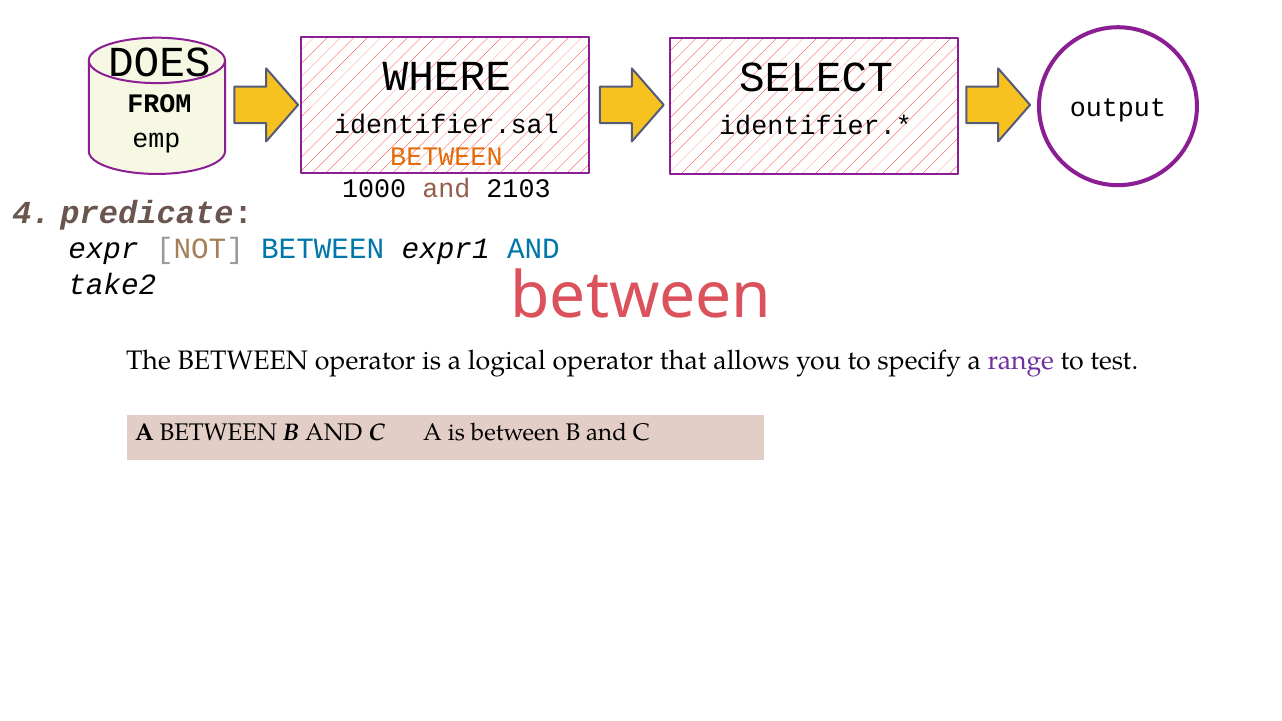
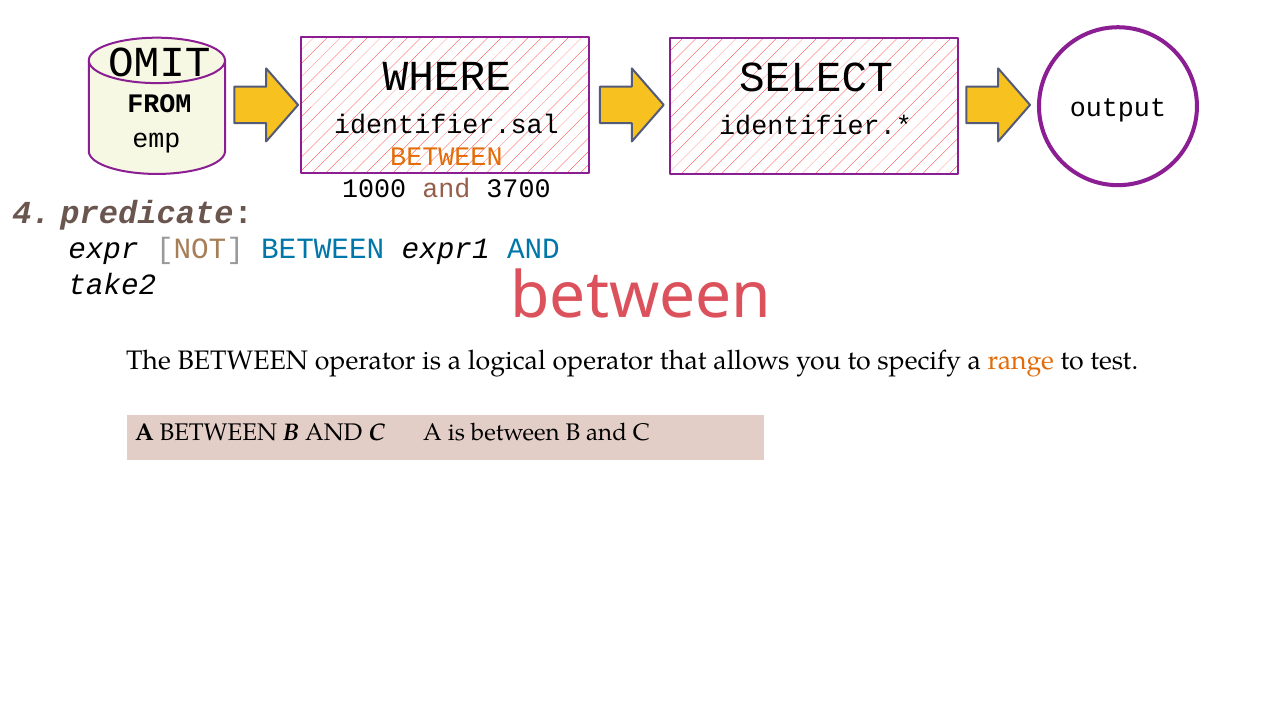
DOES: DOES -> OMIT (159, 63)
2103: 2103 -> 3700 (519, 189)
range colour: purple -> orange (1021, 360)
